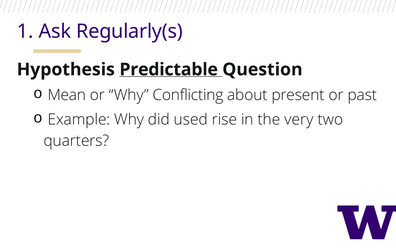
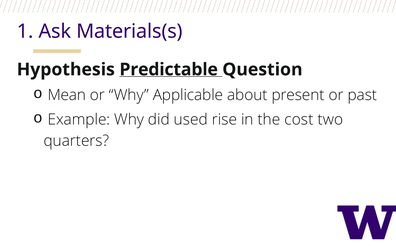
Regularly(s: Regularly(s -> Materials(s (129, 31)
Conflicting: Conflicting -> Applicable (188, 95)
very: very -> cost (299, 119)
